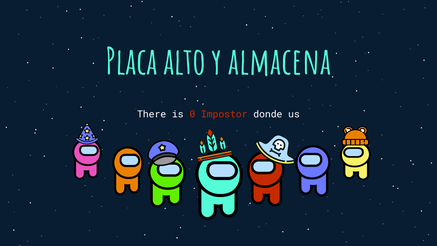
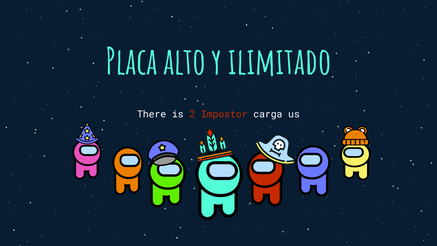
almacena: almacena -> ilimitado (280, 62)
0: 0 -> 2 (192, 114)
donde: donde -> carga (268, 114)
